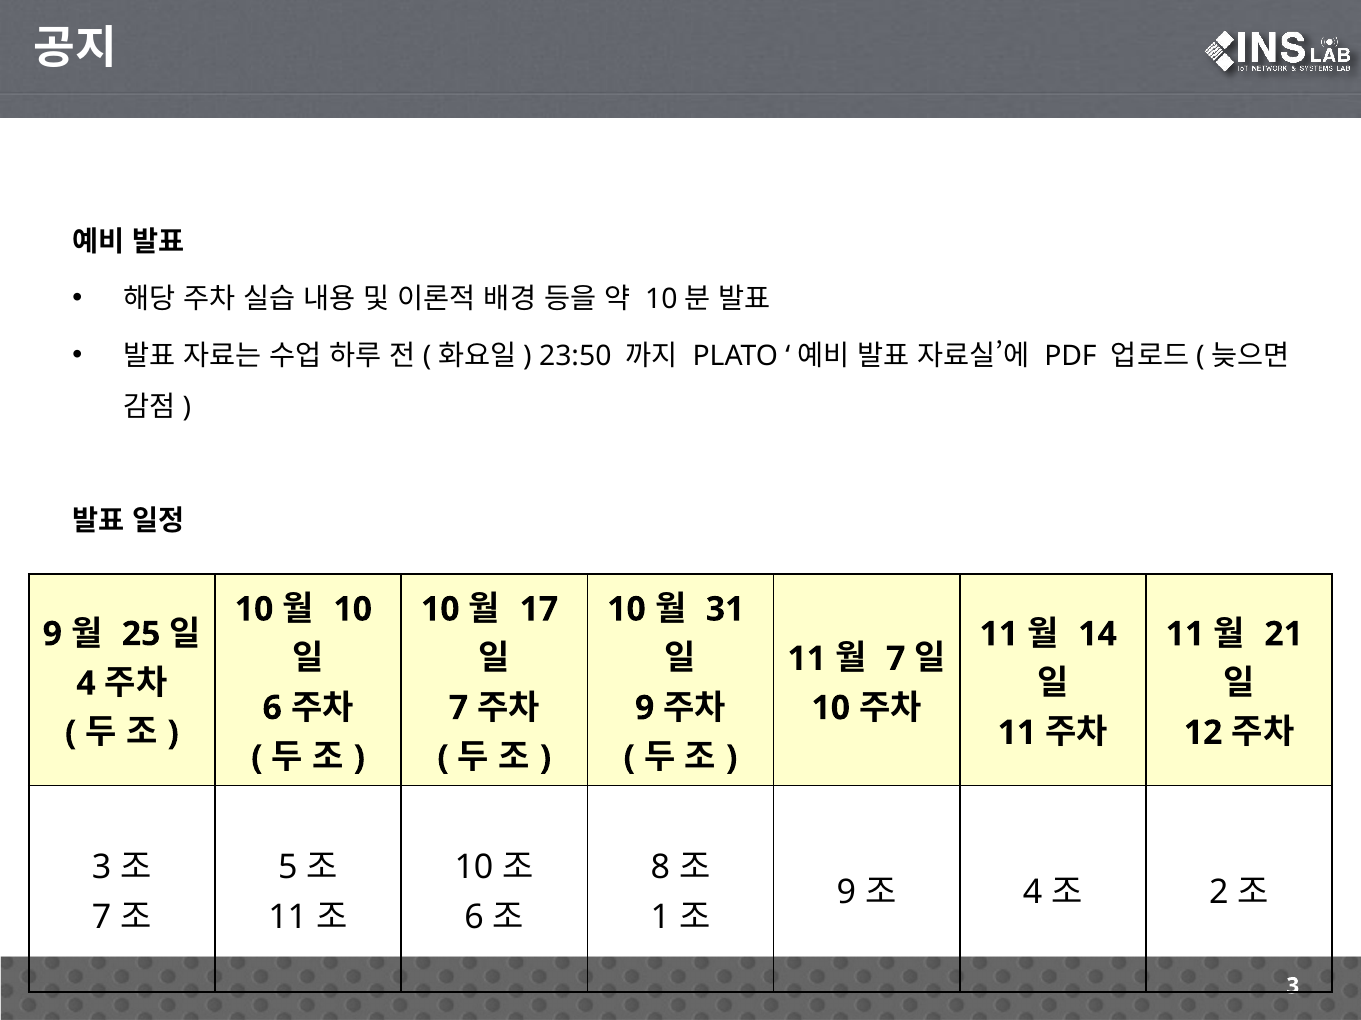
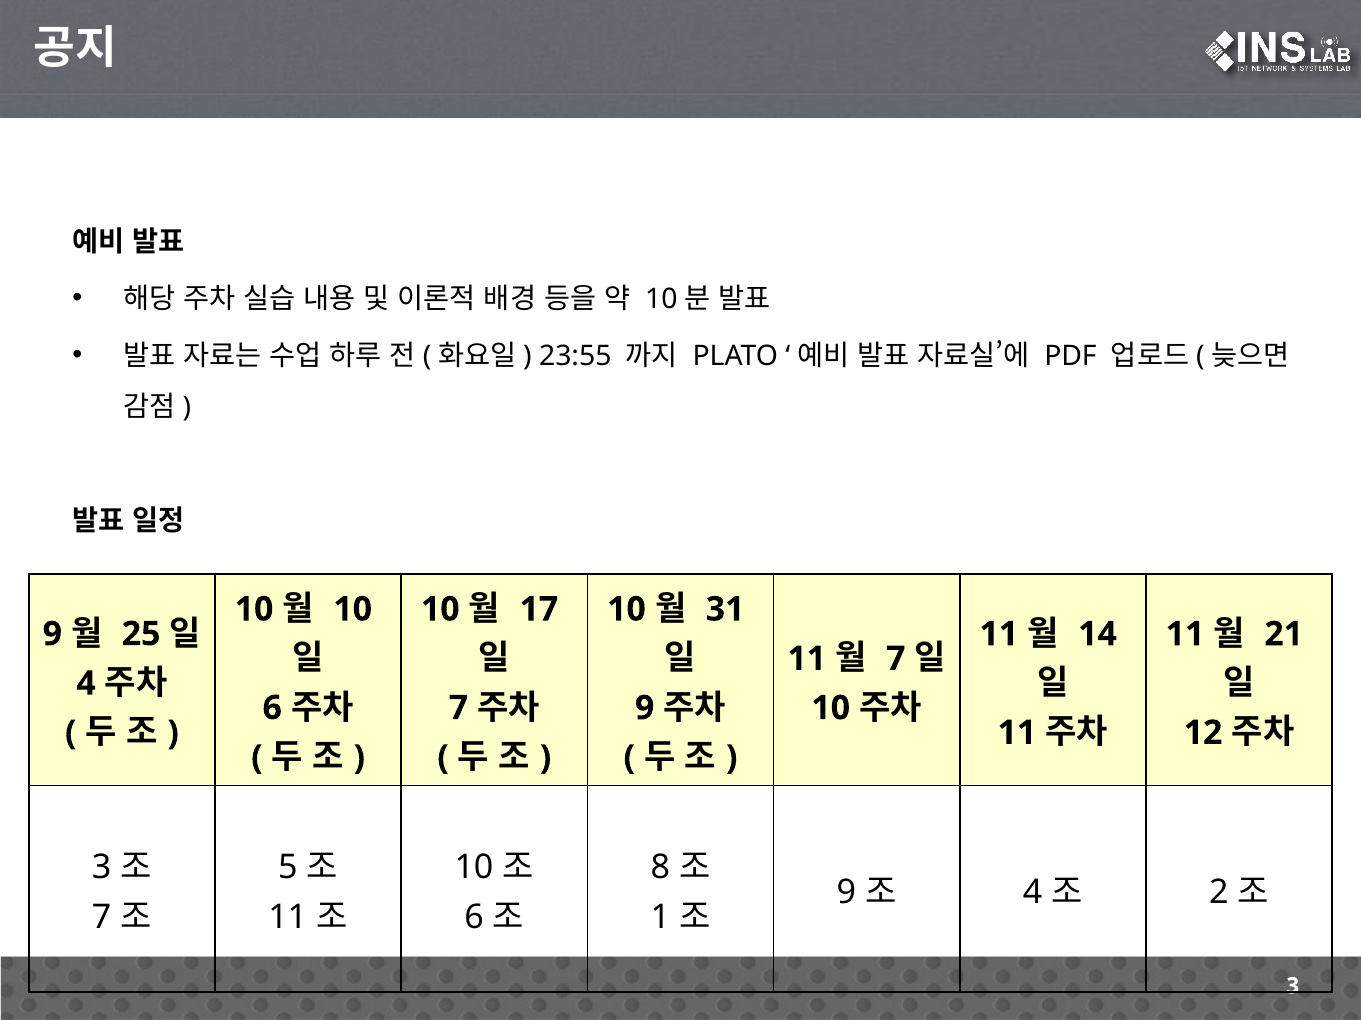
23:50: 23:50 -> 23:55 (575, 356)
